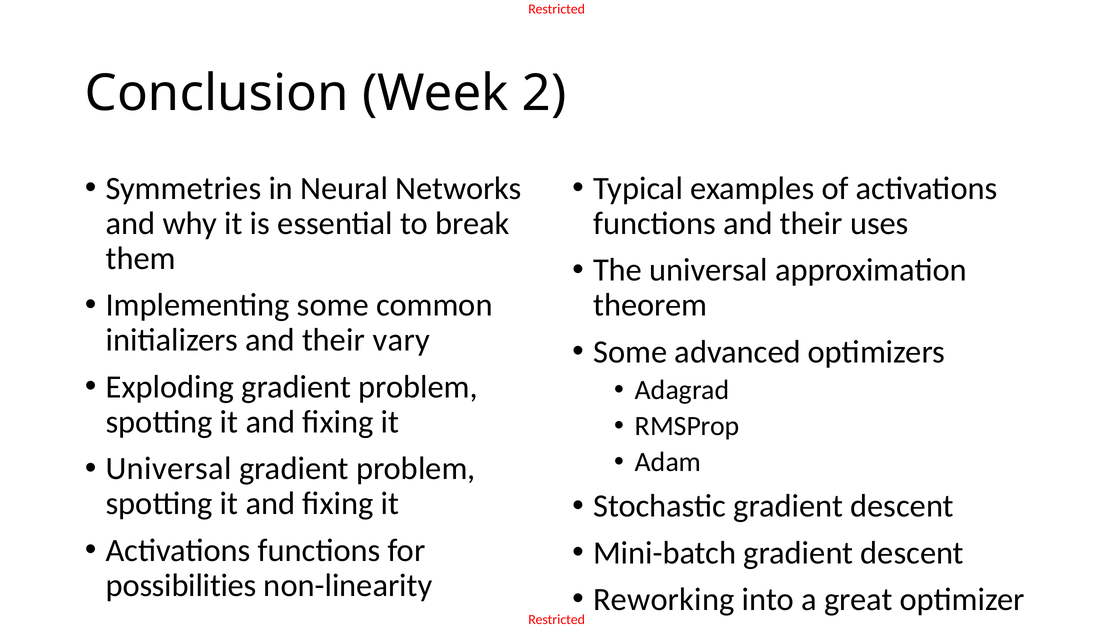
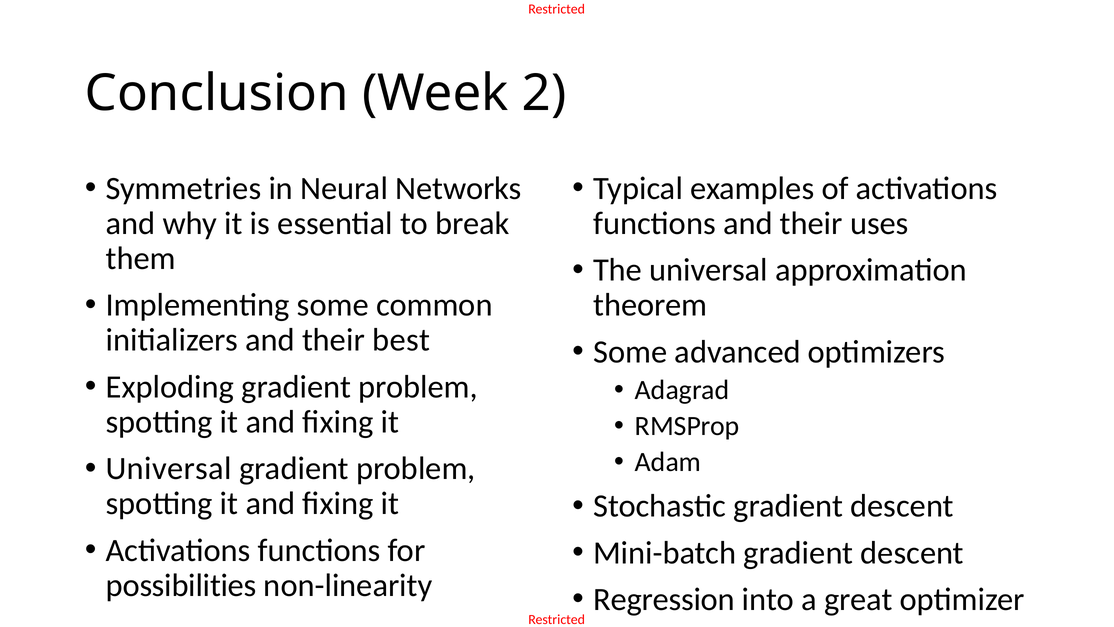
vary: vary -> best (401, 340)
Reworking: Reworking -> Regression (664, 599)
